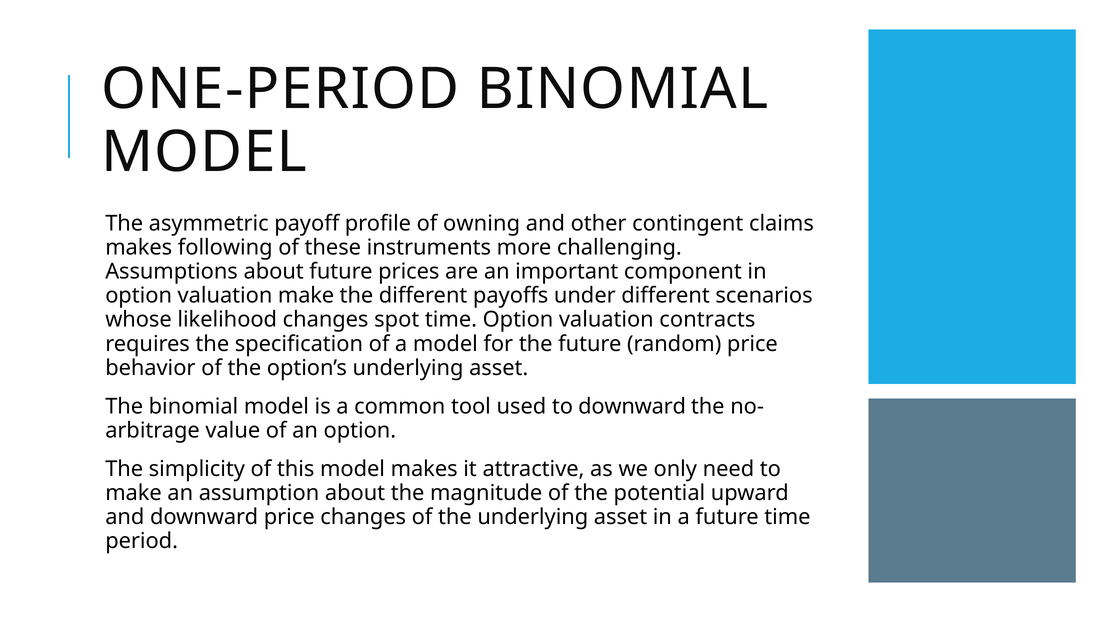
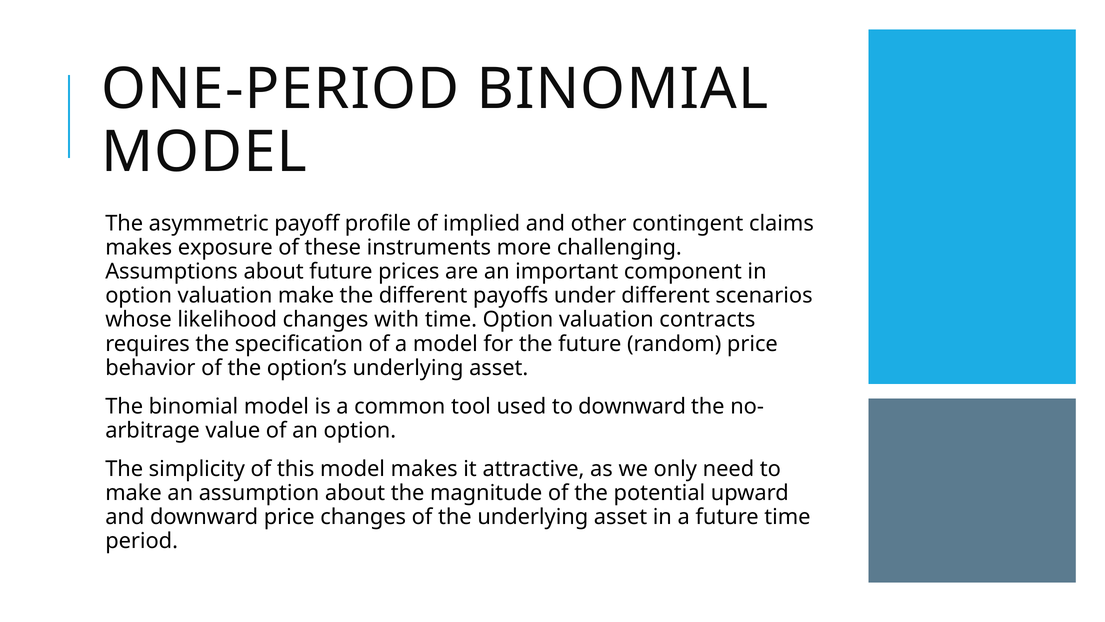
owning: owning -> implied (482, 223)
following: following -> exposure (225, 247)
spot: spot -> with (397, 320)
